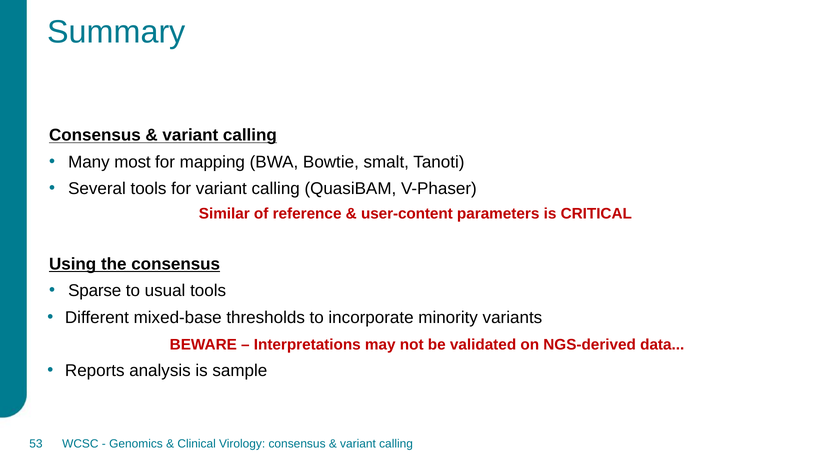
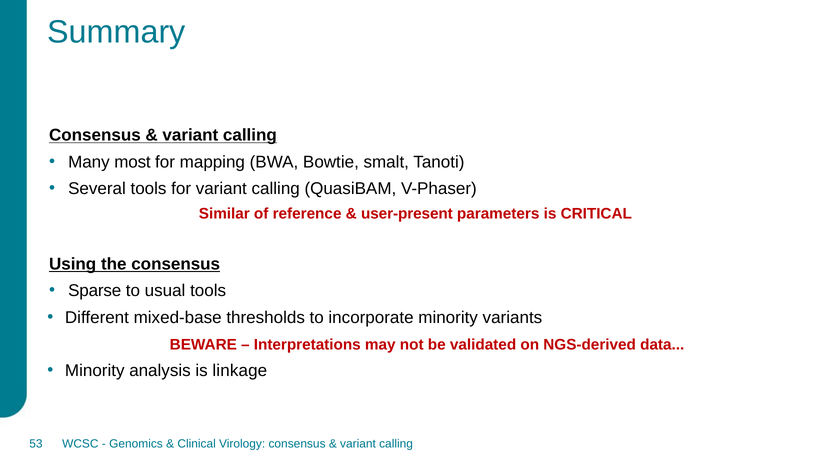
user-content: user-content -> user-present (407, 214)
Reports: Reports -> Minority (95, 371)
sample: sample -> linkage (240, 371)
